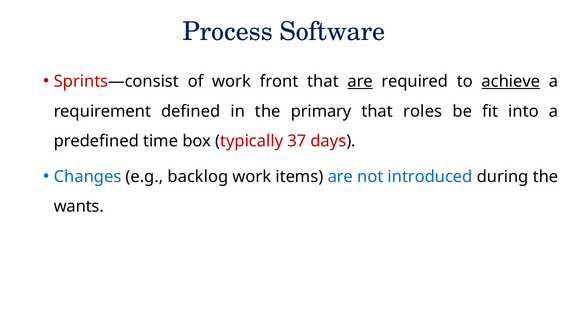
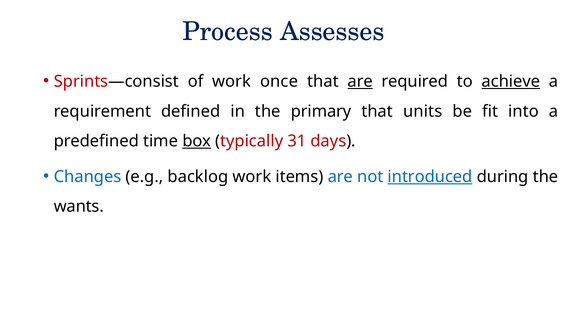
Software: Software -> Assesses (332, 32)
front: front -> once (279, 81)
roles: roles -> units (423, 111)
box underline: none -> present (197, 141)
37: 37 -> 31 (297, 141)
introduced underline: none -> present (430, 177)
